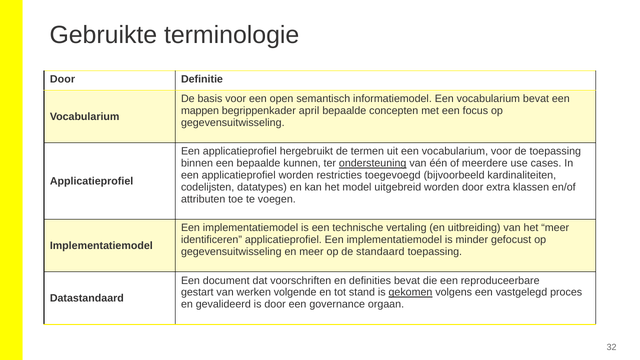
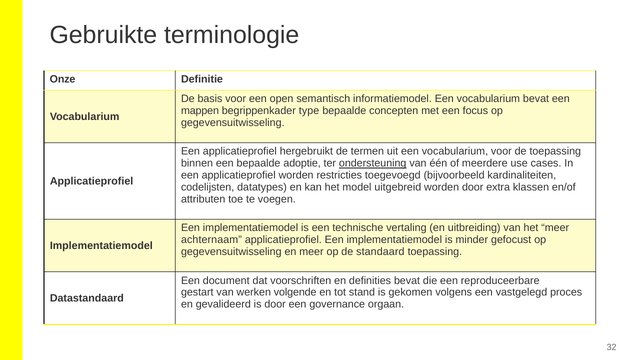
Door: Door -> Onze (63, 79)
april: april -> type (309, 111)
kunnen: kunnen -> adoptie (302, 163)
identificeren: identificeren -> achternaam (211, 240)
gekomen underline: present -> none (410, 292)
